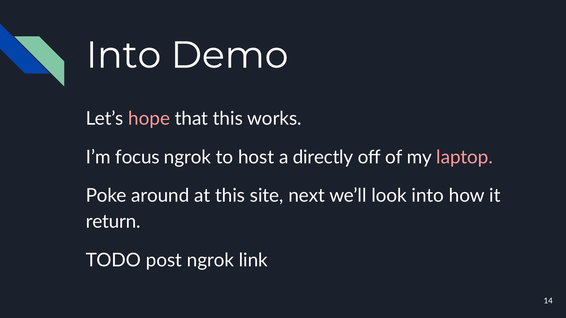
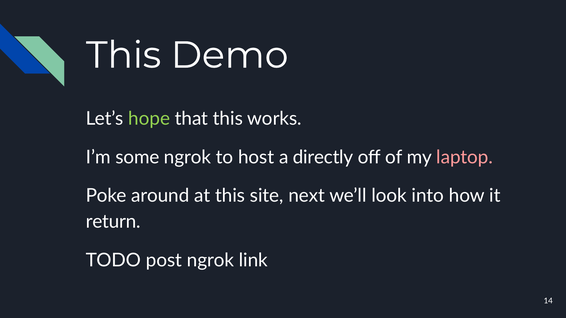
Into: Into -> This (124, 55)
hope colour: pink -> light green (149, 119)
focus: focus -> some (137, 157)
